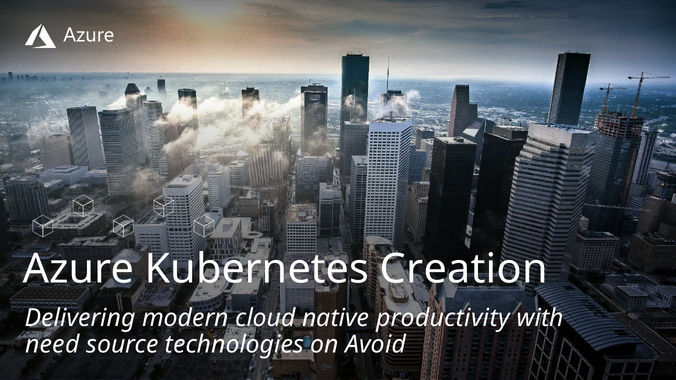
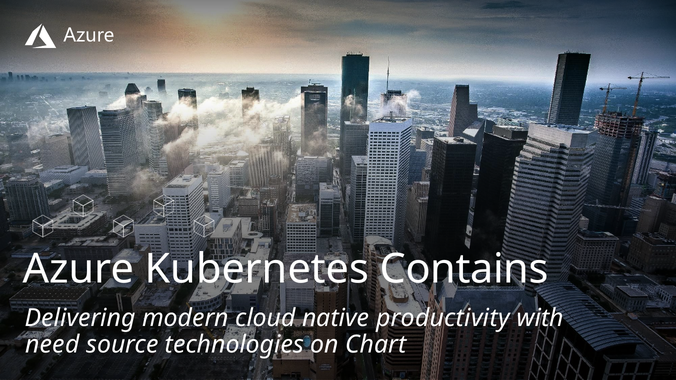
Creation: Creation -> Contains (464, 269)
Avoid: Avoid -> Chart (376, 345)
